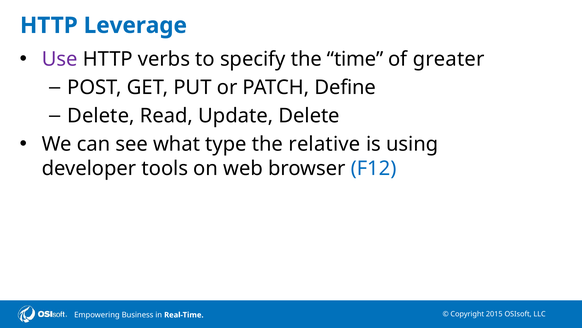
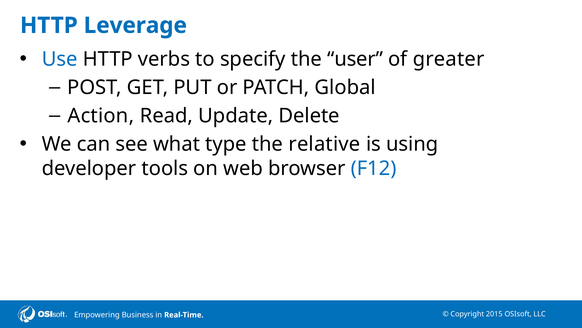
Use colour: purple -> blue (60, 59)
time: time -> user (355, 59)
Define: Define -> Global (345, 87)
Delete: Delete -> Action (101, 116)
